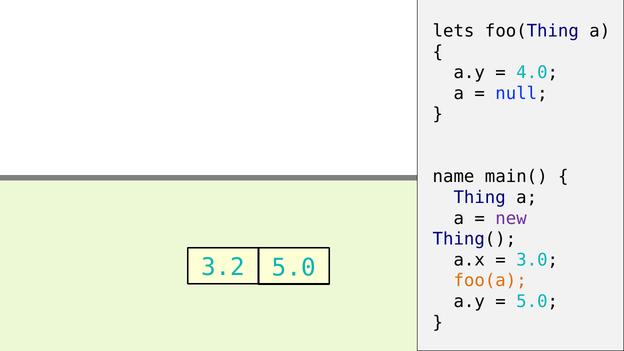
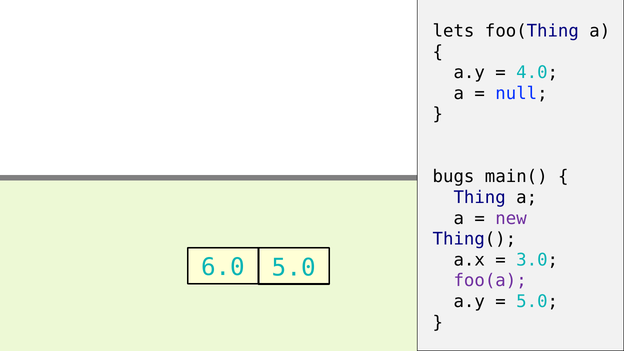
name: name -> bugs (454, 177)
3.2: 3.2 -> 6.0 (223, 267)
foo(a colour: orange -> purple (490, 281)
